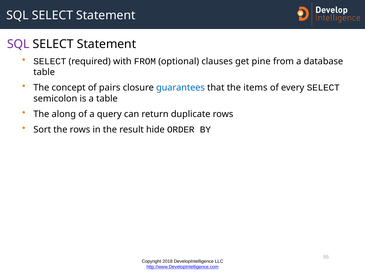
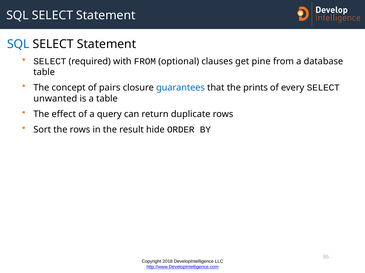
SQL colour: purple -> blue (18, 44)
items: items -> prints (256, 88)
semicolon: semicolon -> unwanted (55, 99)
along: along -> effect (64, 114)
